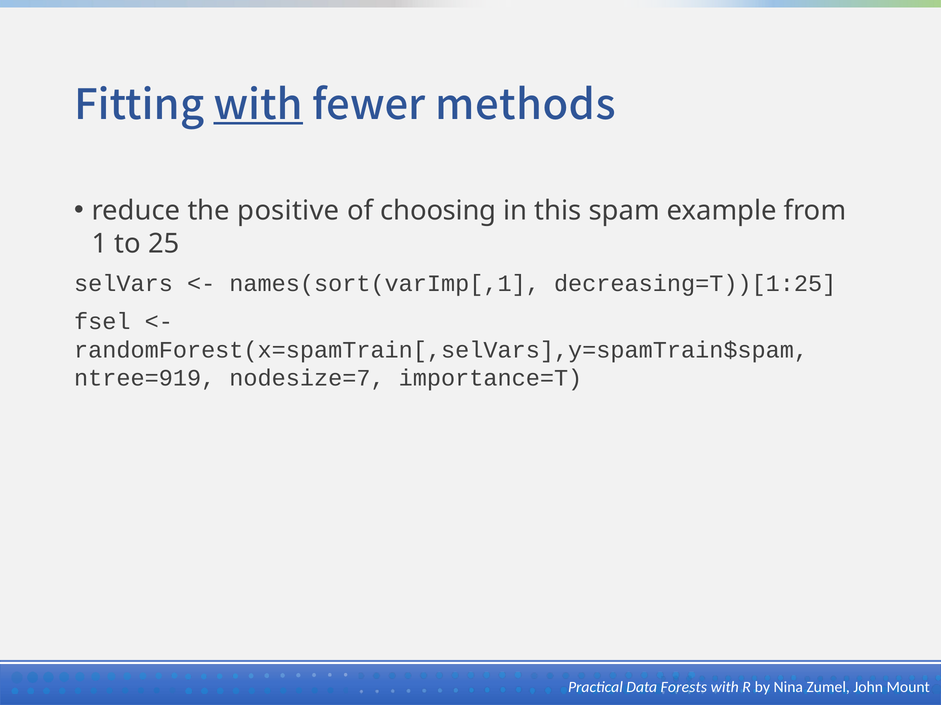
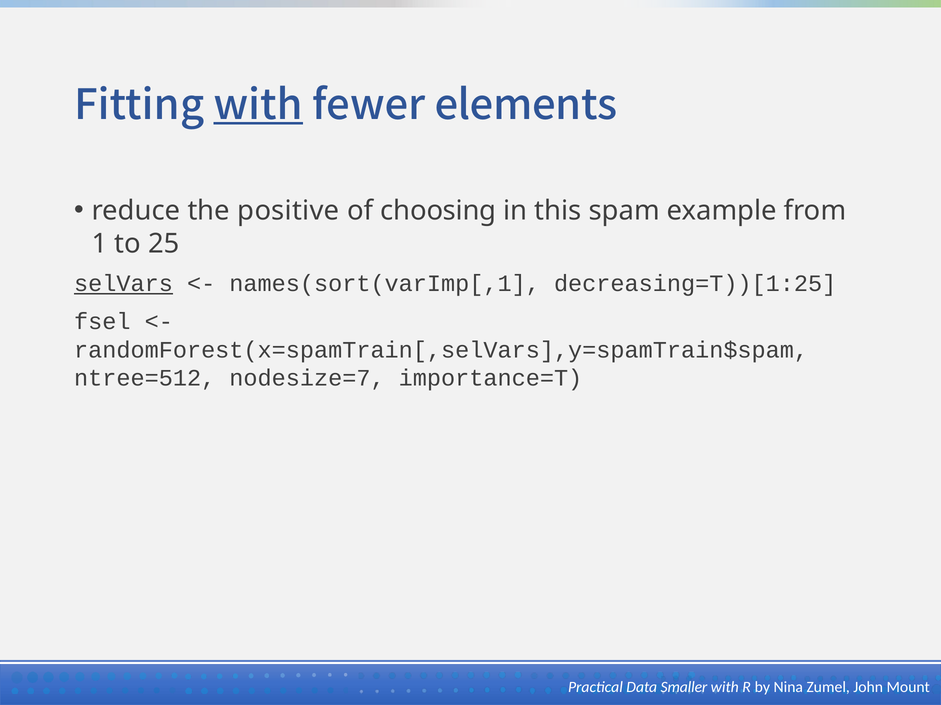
methods: methods -> elements (526, 105)
selVars underline: none -> present (123, 284)
ntree=919: ntree=919 -> ntree=512 (145, 379)
Forests: Forests -> Smaller (684, 688)
